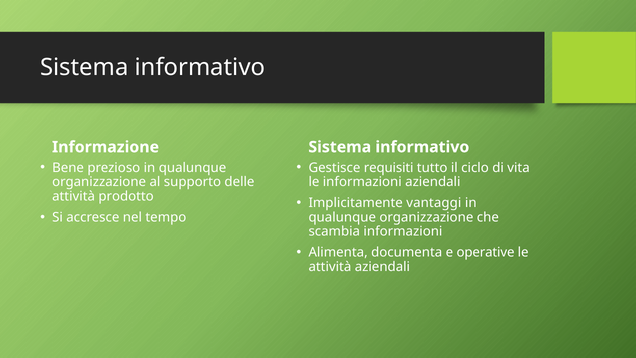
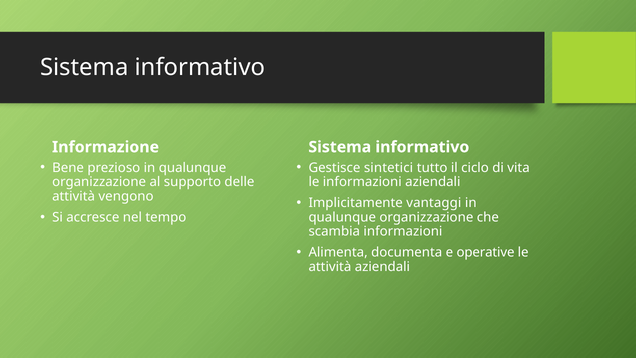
requisiti: requisiti -> sintetici (389, 168)
prodotto: prodotto -> vengono (126, 196)
